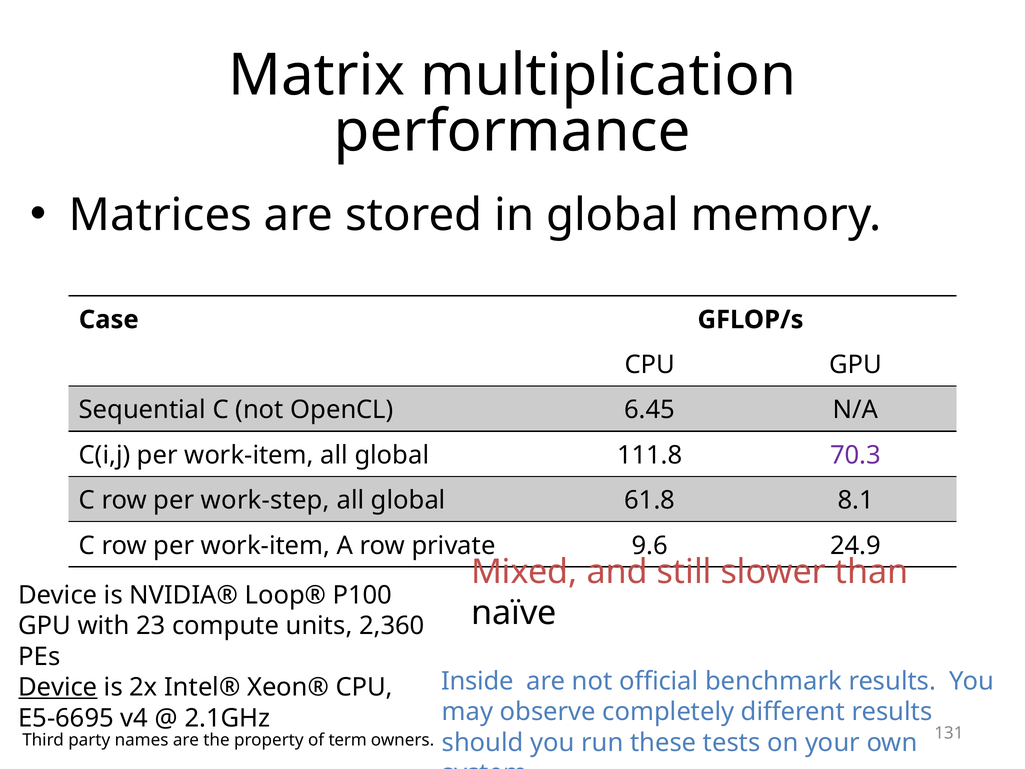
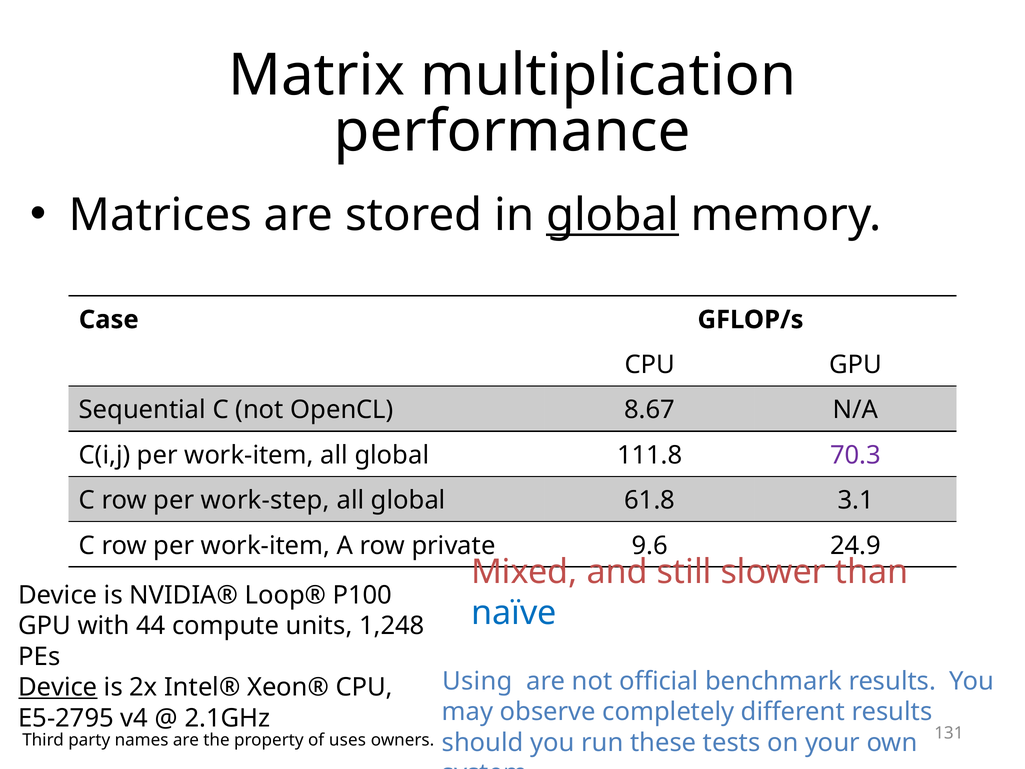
global underline: none -> present (613, 215)
6.45: 6.45 -> 8.67 (650, 410)
8.1: 8.1 -> 3.1 (856, 500)
naïve colour: black -> blue (514, 613)
23: 23 -> 44 (151, 626)
2,360: 2,360 -> 1,248 (392, 626)
Inside: Inside -> Using (477, 681)
E5-6695: E5-6695 -> E5-2795 (66, 718)
term: term -> uses (347, 740)
